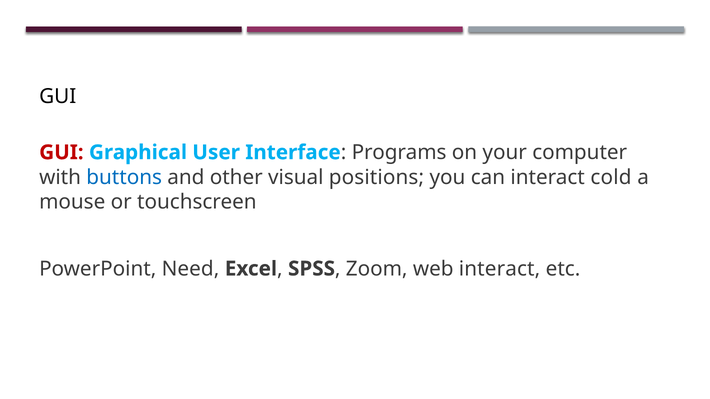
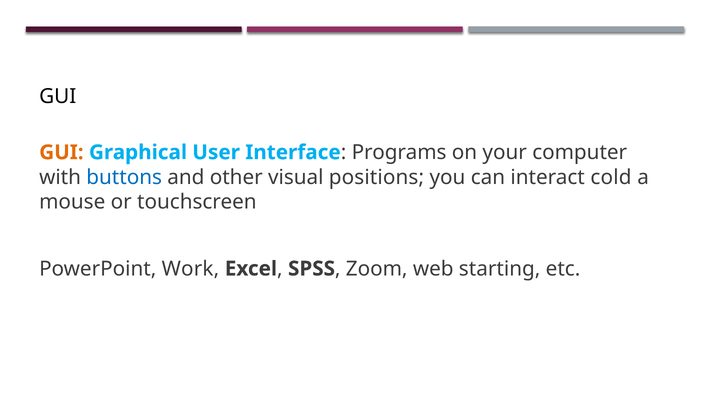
GUI colour: red -> orange (61, 153)
Need: Need -> Work (190, 269)
web interact: interact -> starting (500, 269)
